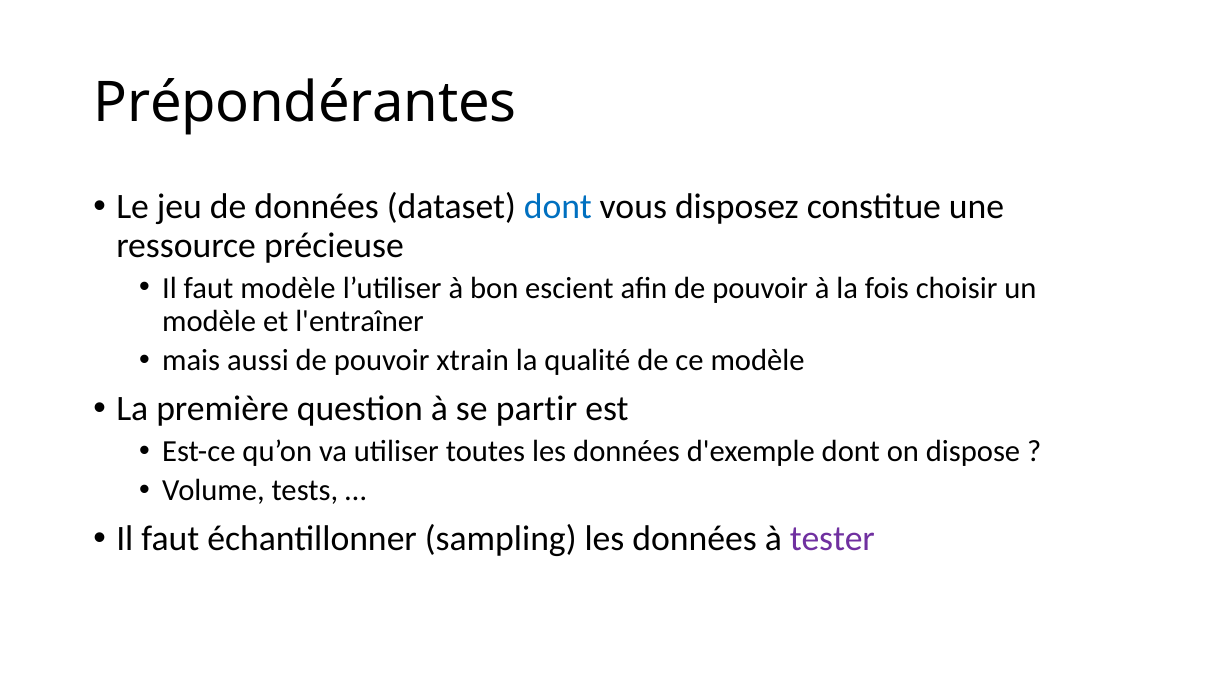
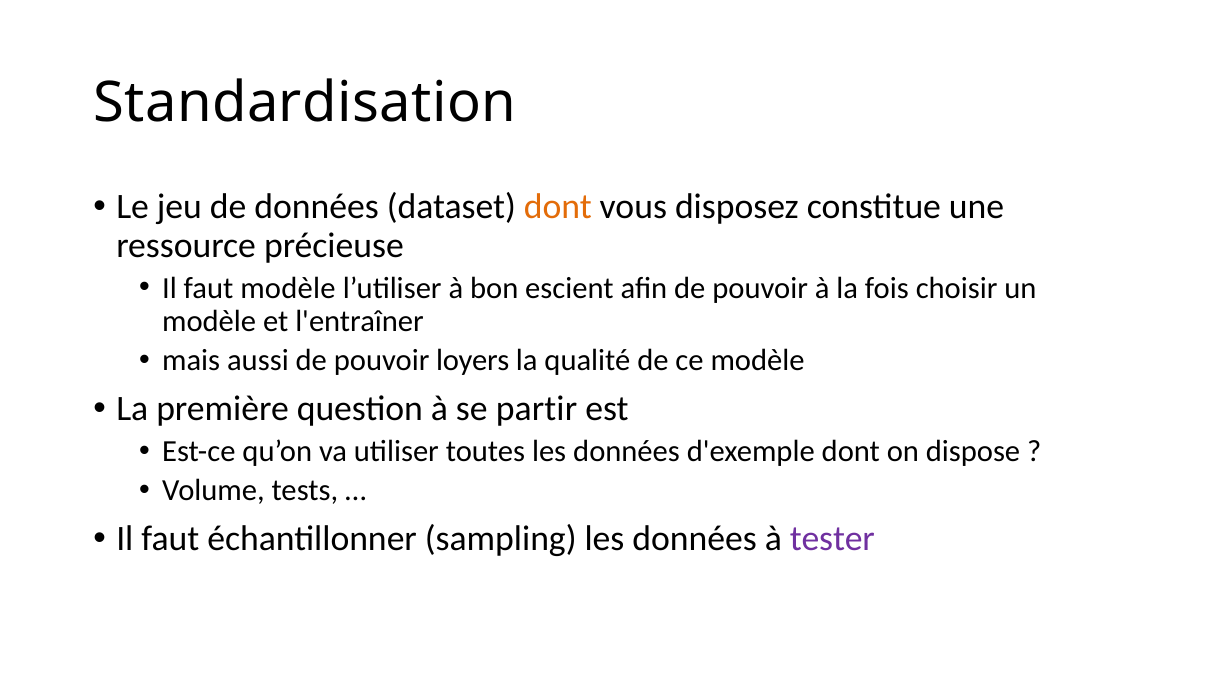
Prépondérantes: Prépondérantes -> Standardisation (305, 103)
dont colour: blue -> orange (558, 207)
xtrain: xtrain -> loyers (473, 360)
